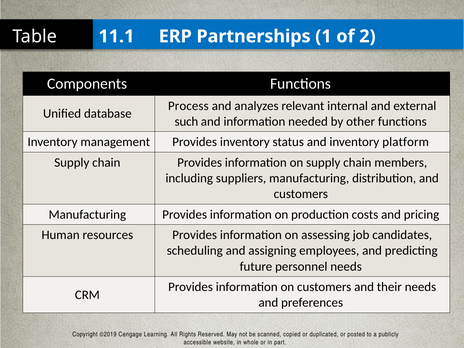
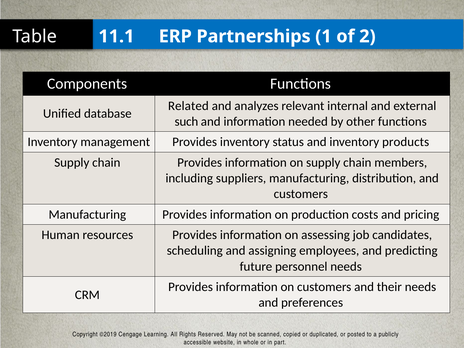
Process: Process -> Related (188, 106)
platform: platform -> products (406, 142)
